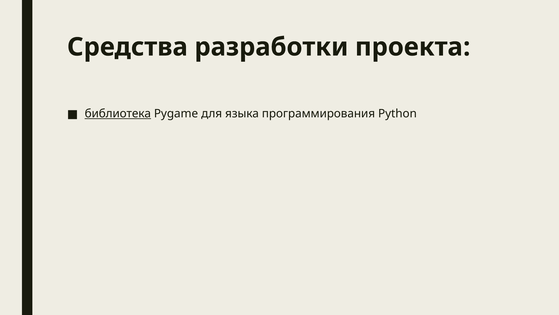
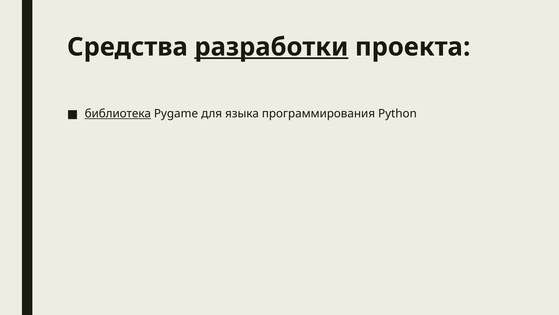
разработки underline: none -> present (271, 47)
